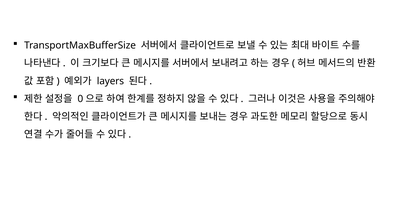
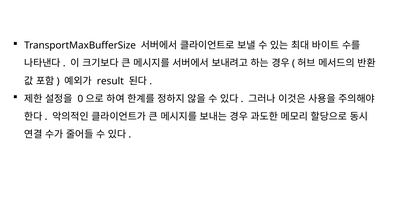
layers: layers -> result (110, 81)
